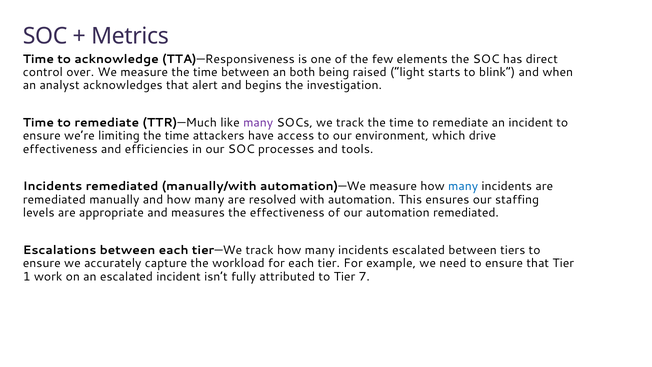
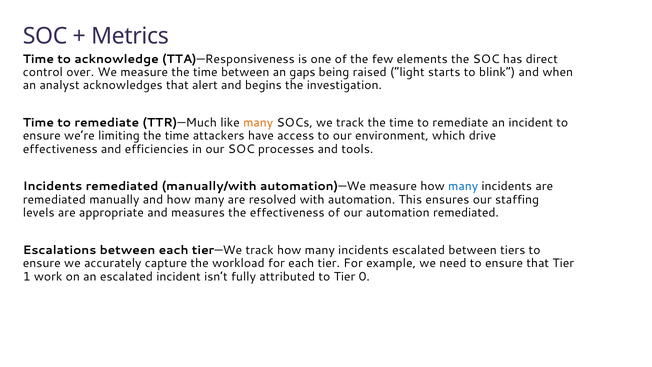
both: both -> gaps (302, 72)
many colour: purple -> orange (258, 123)
7: 7 -> 0 (364, 276)
